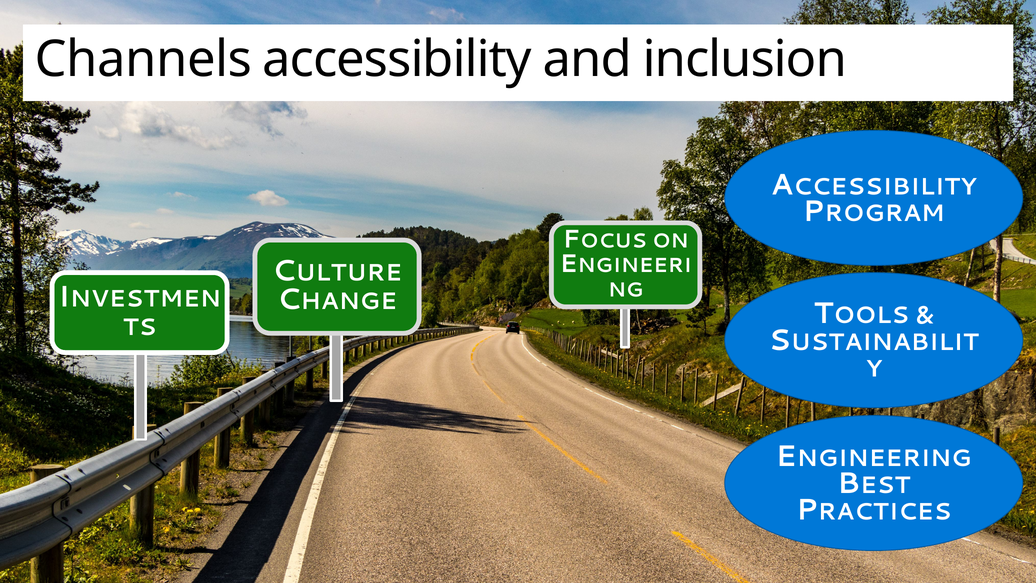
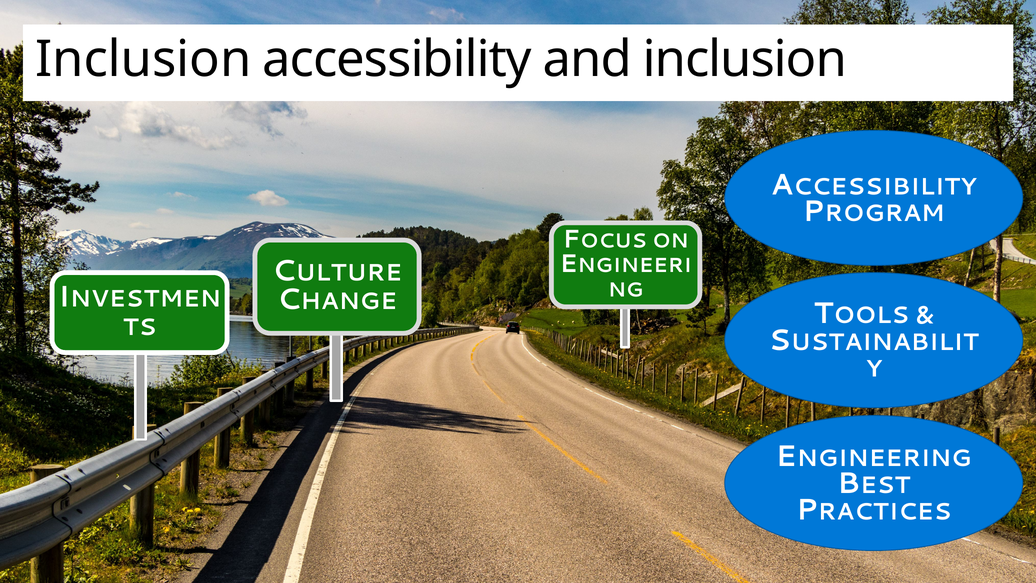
Channels: Channels -> Inclusion (143, 59)
